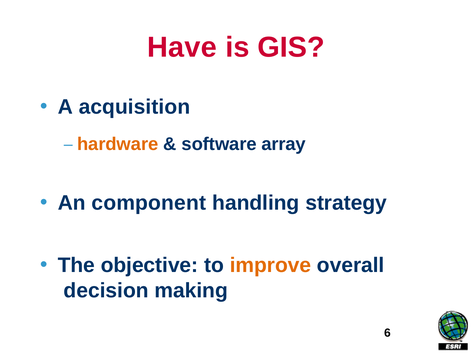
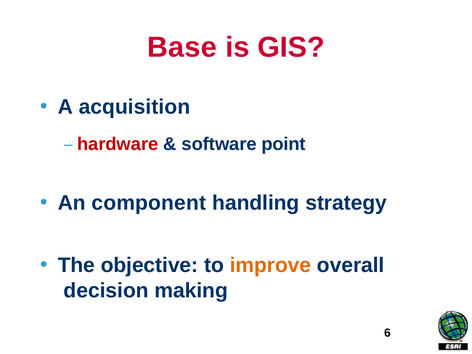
Have: Have -> Base (182, 47)
hardware colour: orange -> red (118, 144)
array: array -> point (284, 144)
